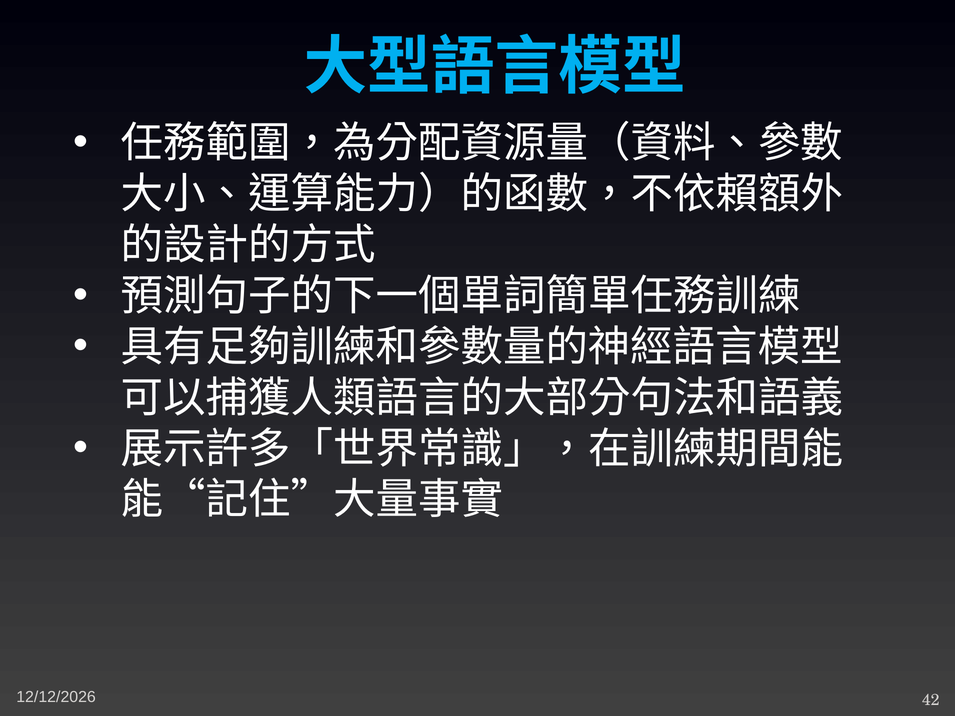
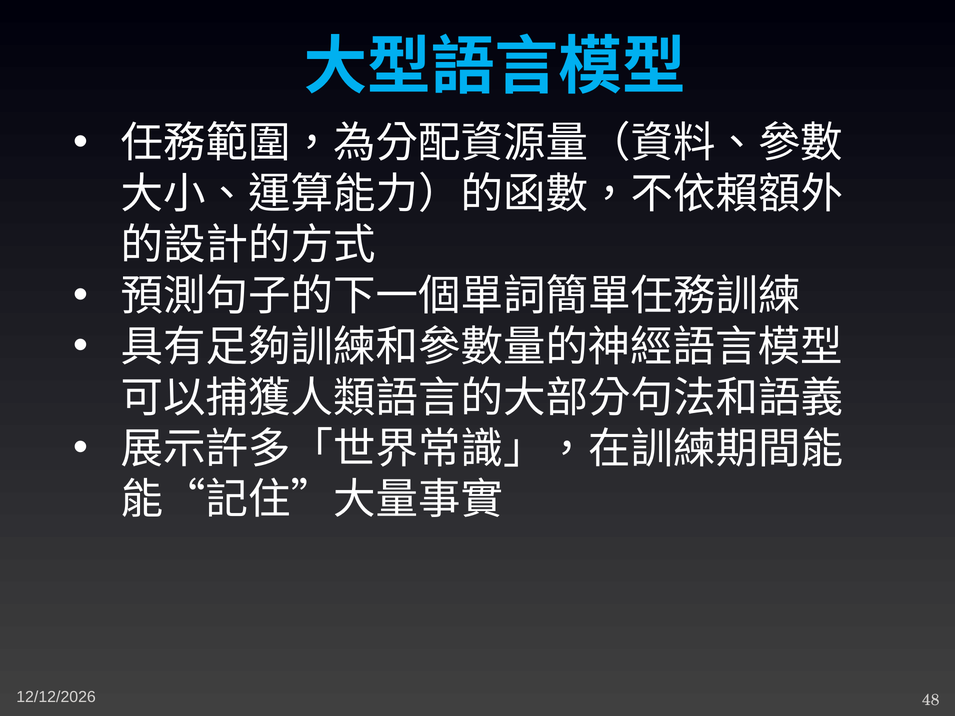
42: 42 -> 48 (931, 700)
